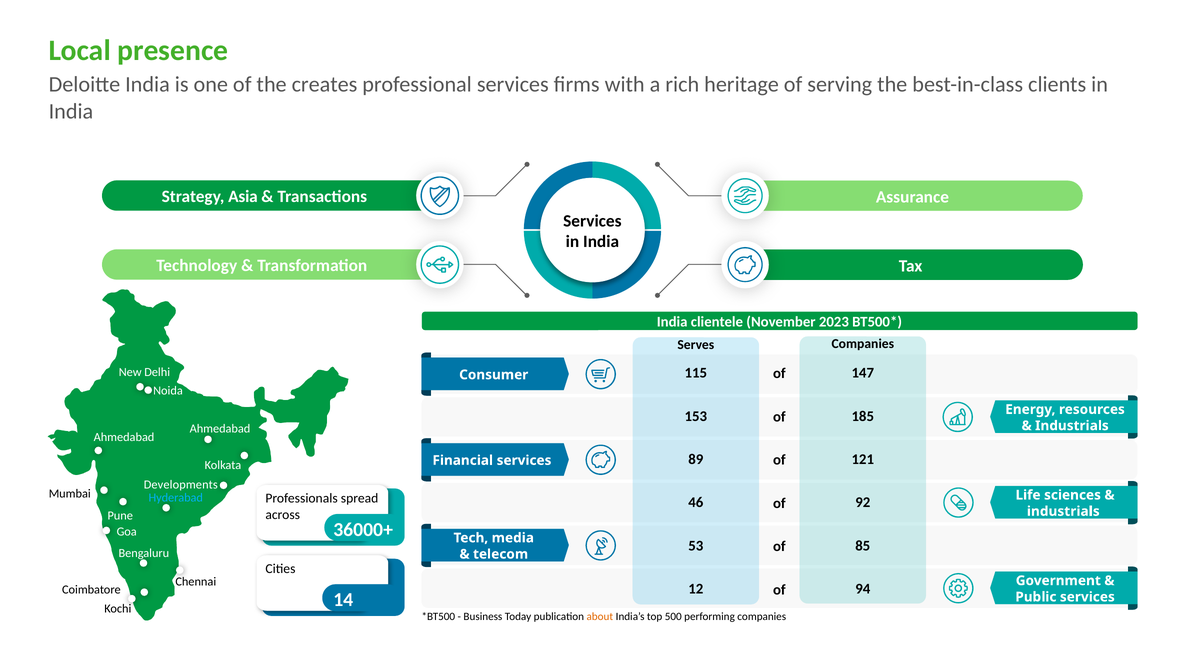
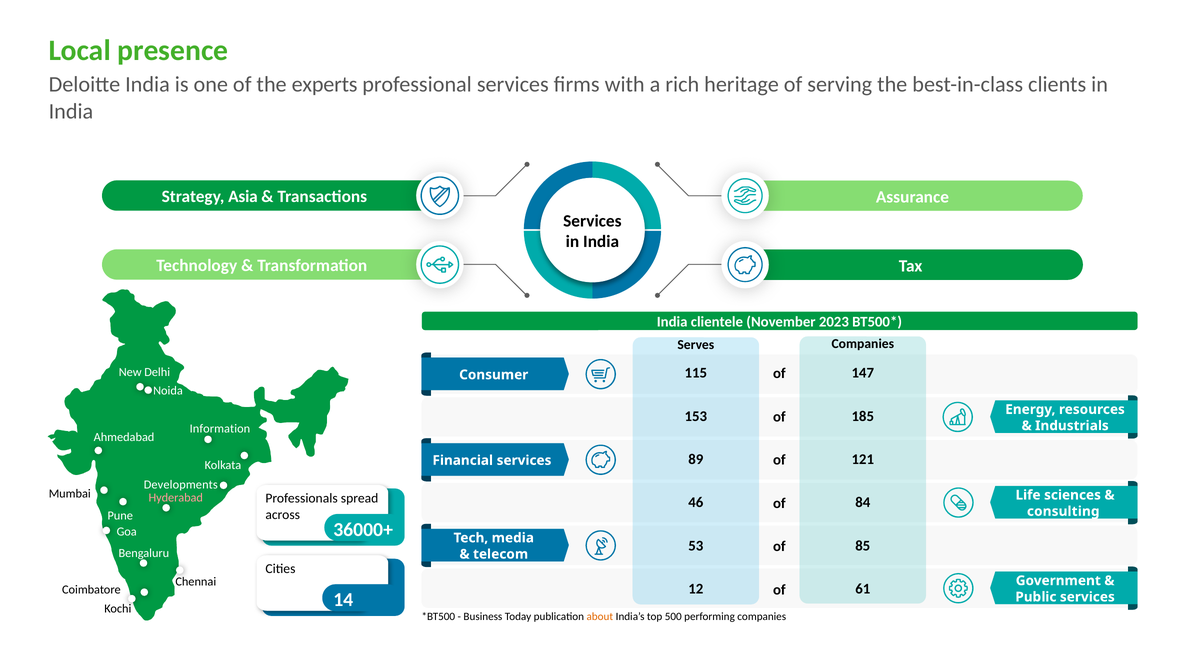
creates: creates -> experts (325, 85)
Ahmedabad: Ahmedabad -> Information (220, 429)
Hyderabad colour: light blue -> pink (176, 498)
92: 92 -> 84 (863, 503)
industrials: industrials -> consulting (1063, 512)
94: 94 -> 61 (863, 590)
